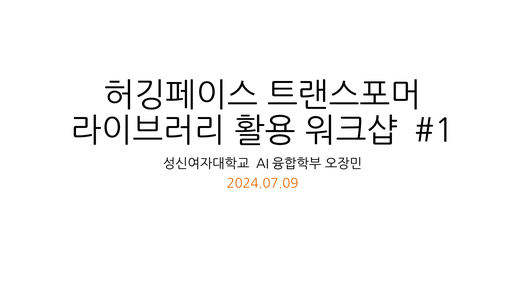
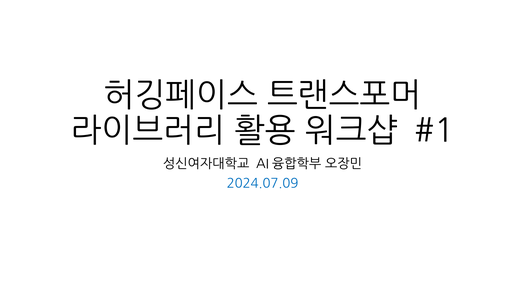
2024.07.09 colour: orange -> blue (263, 184)
